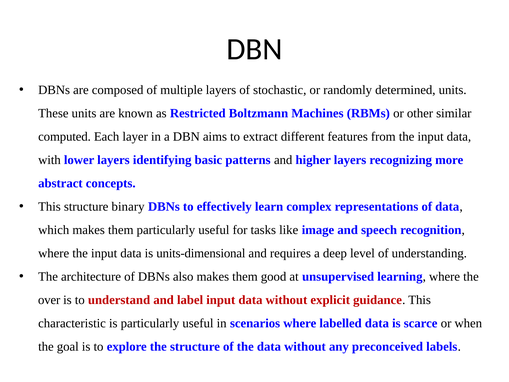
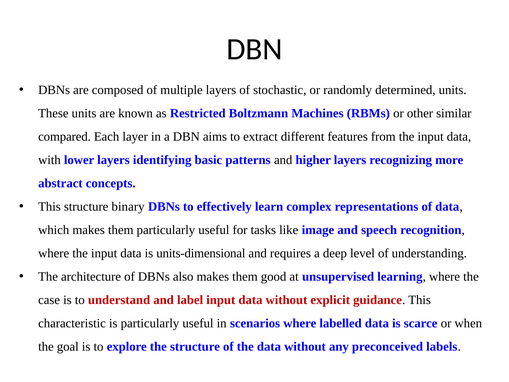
computed: computed -> compared (65, 136)
over: over -> case (49, 300)
